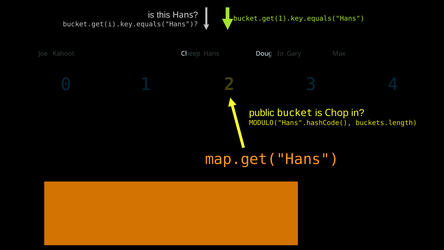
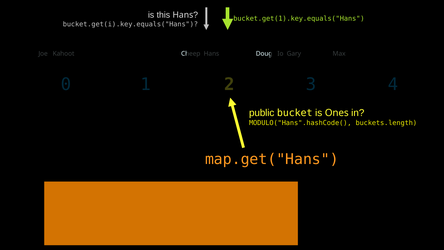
Chop: Chop -> Ones (337, 113)
